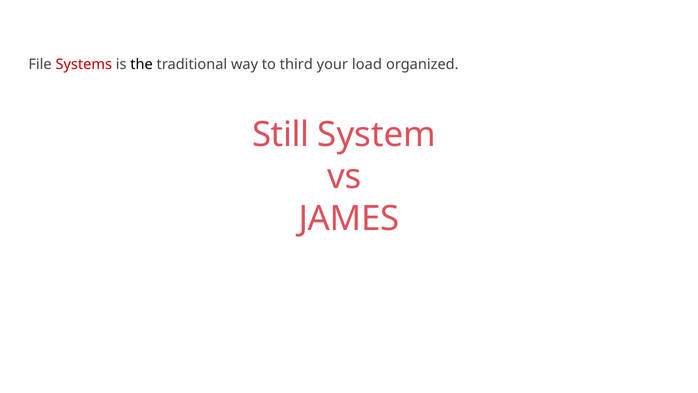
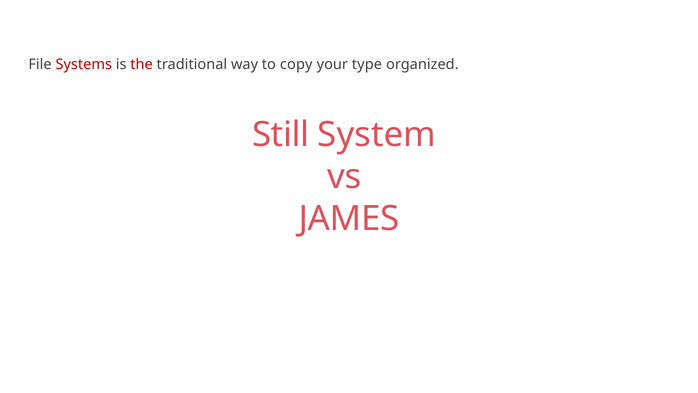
the colour: black -> red (142, 64)
third: third -> copy (296, 64)
load: load -> type (367, 64)
